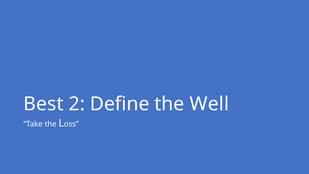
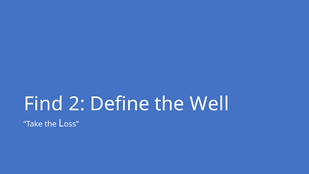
Best: Best -> Find (43, 104)
